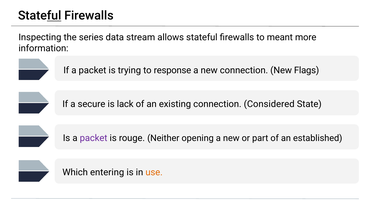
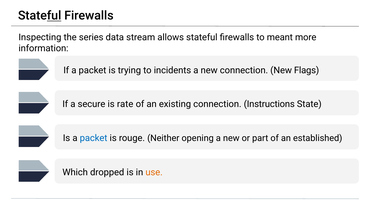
response: response -> incidents (172, 70)
lack: lack -> rate (125, 104)
Considered: Considered -> Instructions (269, 104)
packet colour: purple -> blue (94, 138)
entering: entering -> dropped (107, 172)
